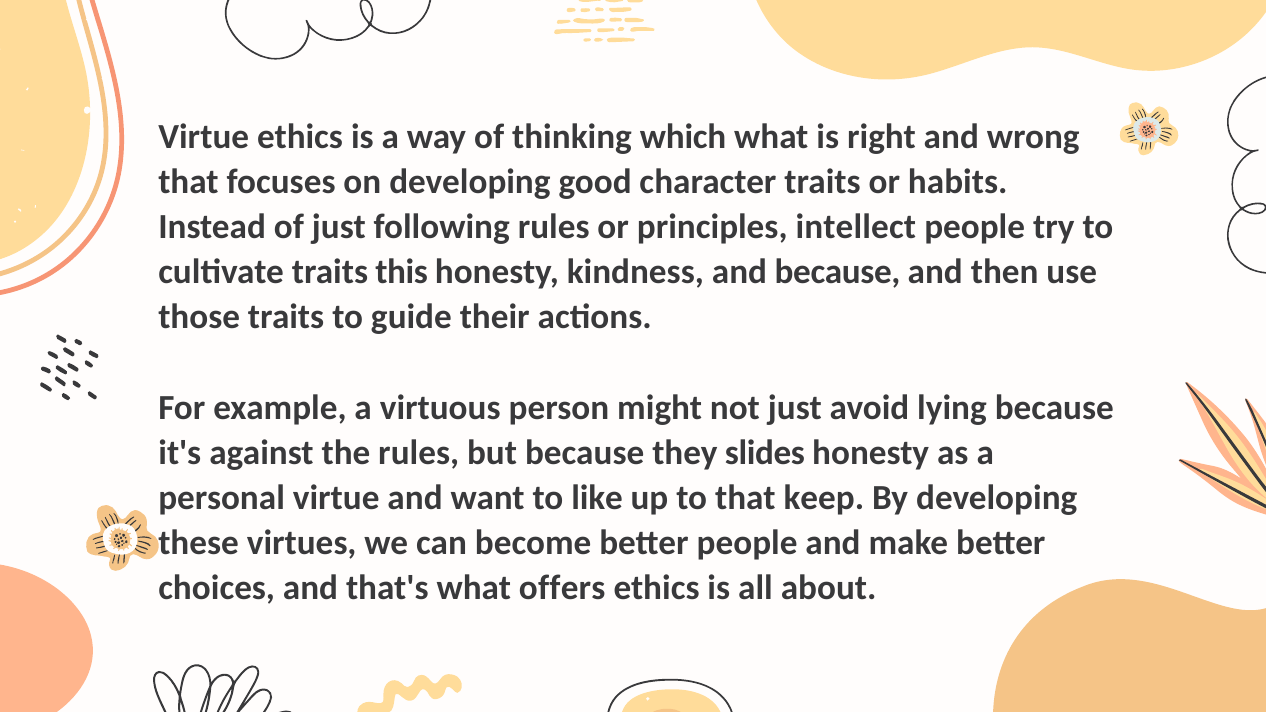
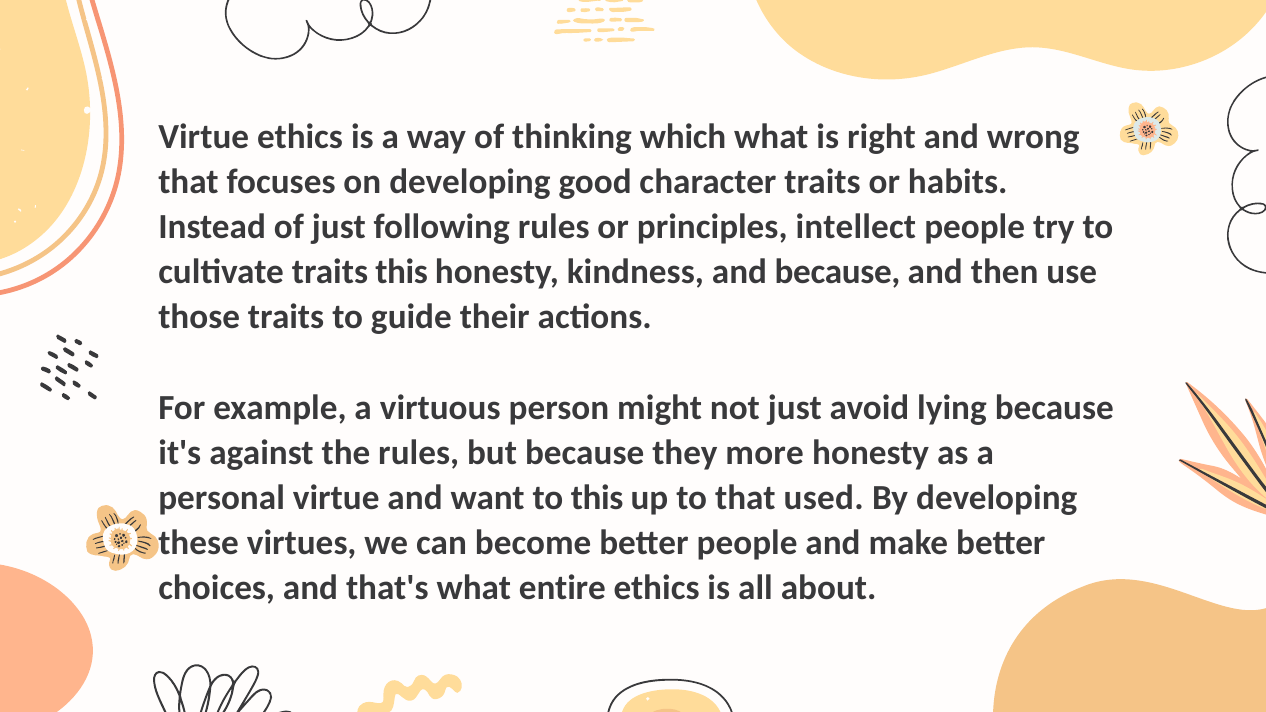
slides: slides -> more (765, 453)
to like: like -> this (597, 498)
keep: keep -> used (824, 498)
offers: offers -> entire (562, 588)
